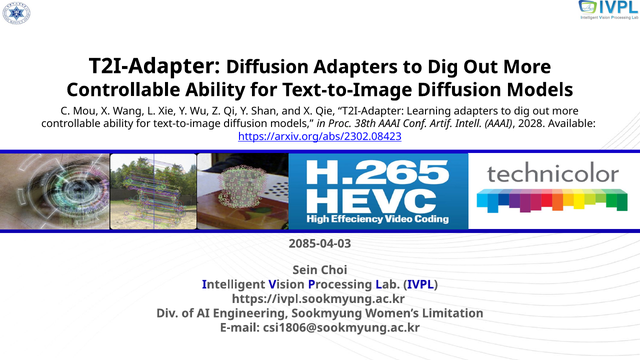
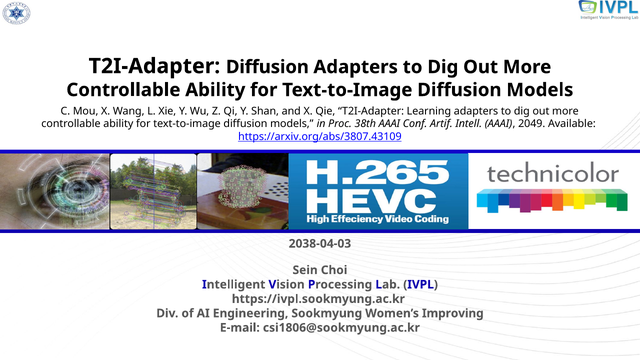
2028: 2028 -> 2049 (532, 124)
https://arxiv.org/abs/2302.08423: https://arxiv.org/abs/2302.08423 -> https://arxiv.org/abs/3807.43109 (320, 137)
2085-04-03: 2085-04-03 -> 2038-04-03 (320, 244)
Limitation: Limitation -> Improving (453, 313)
